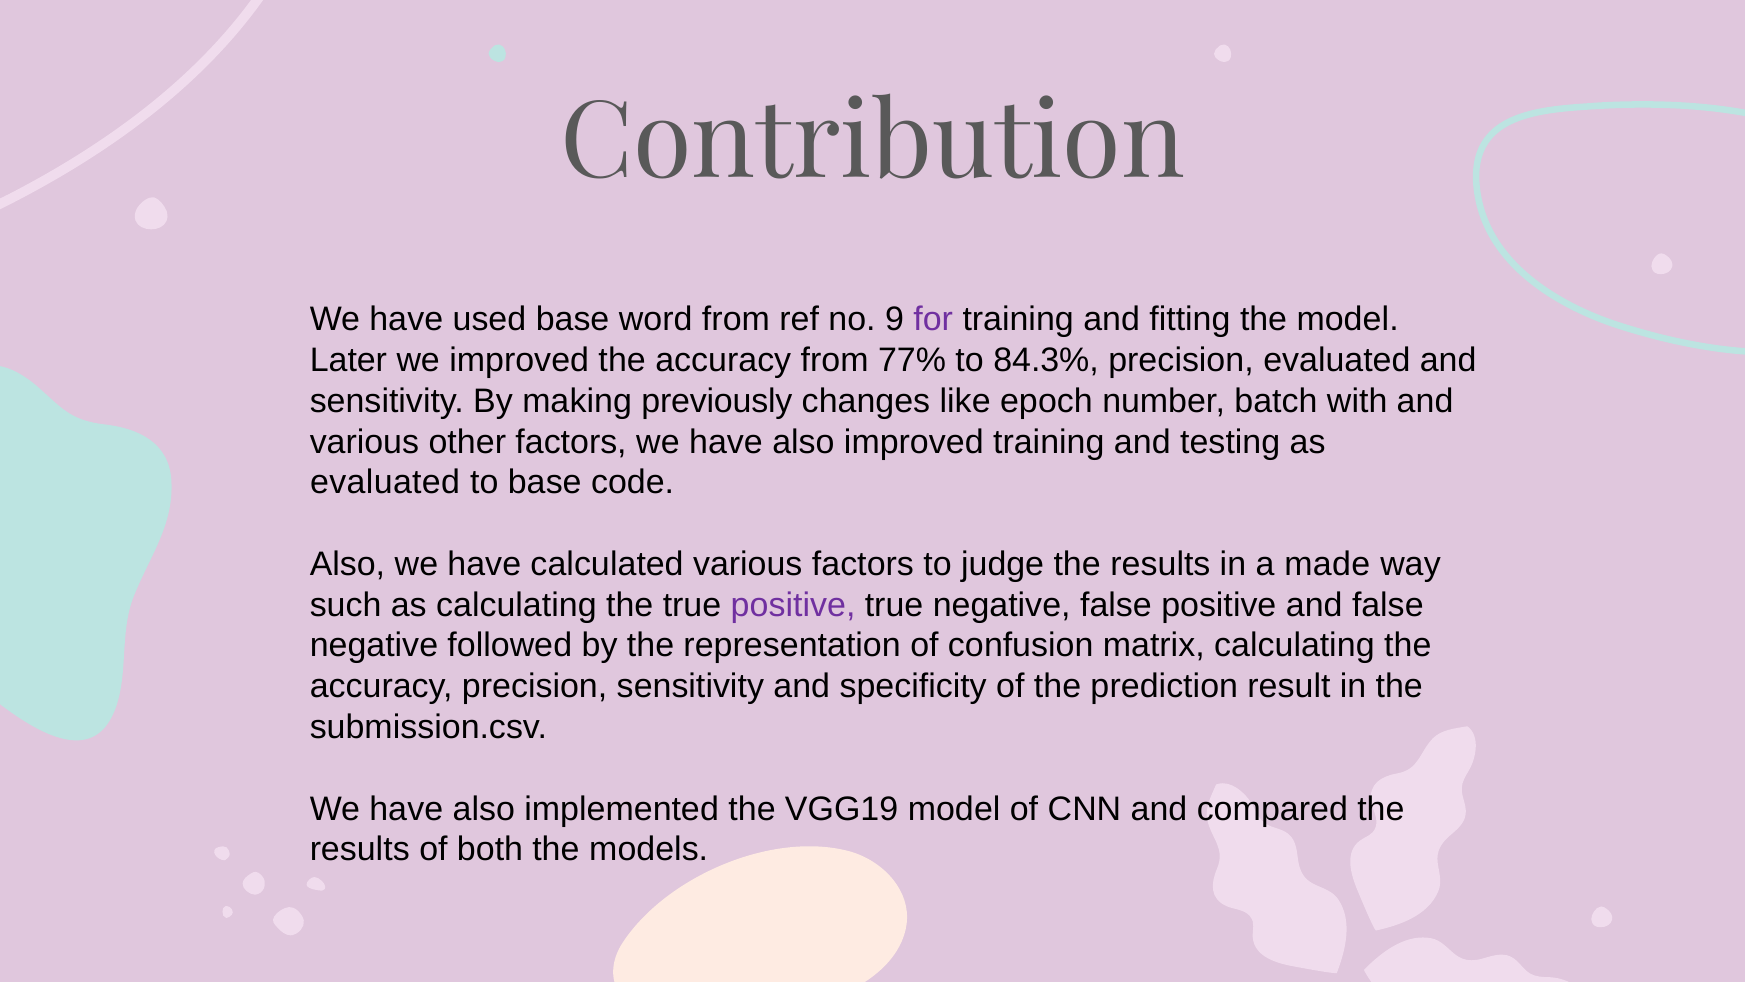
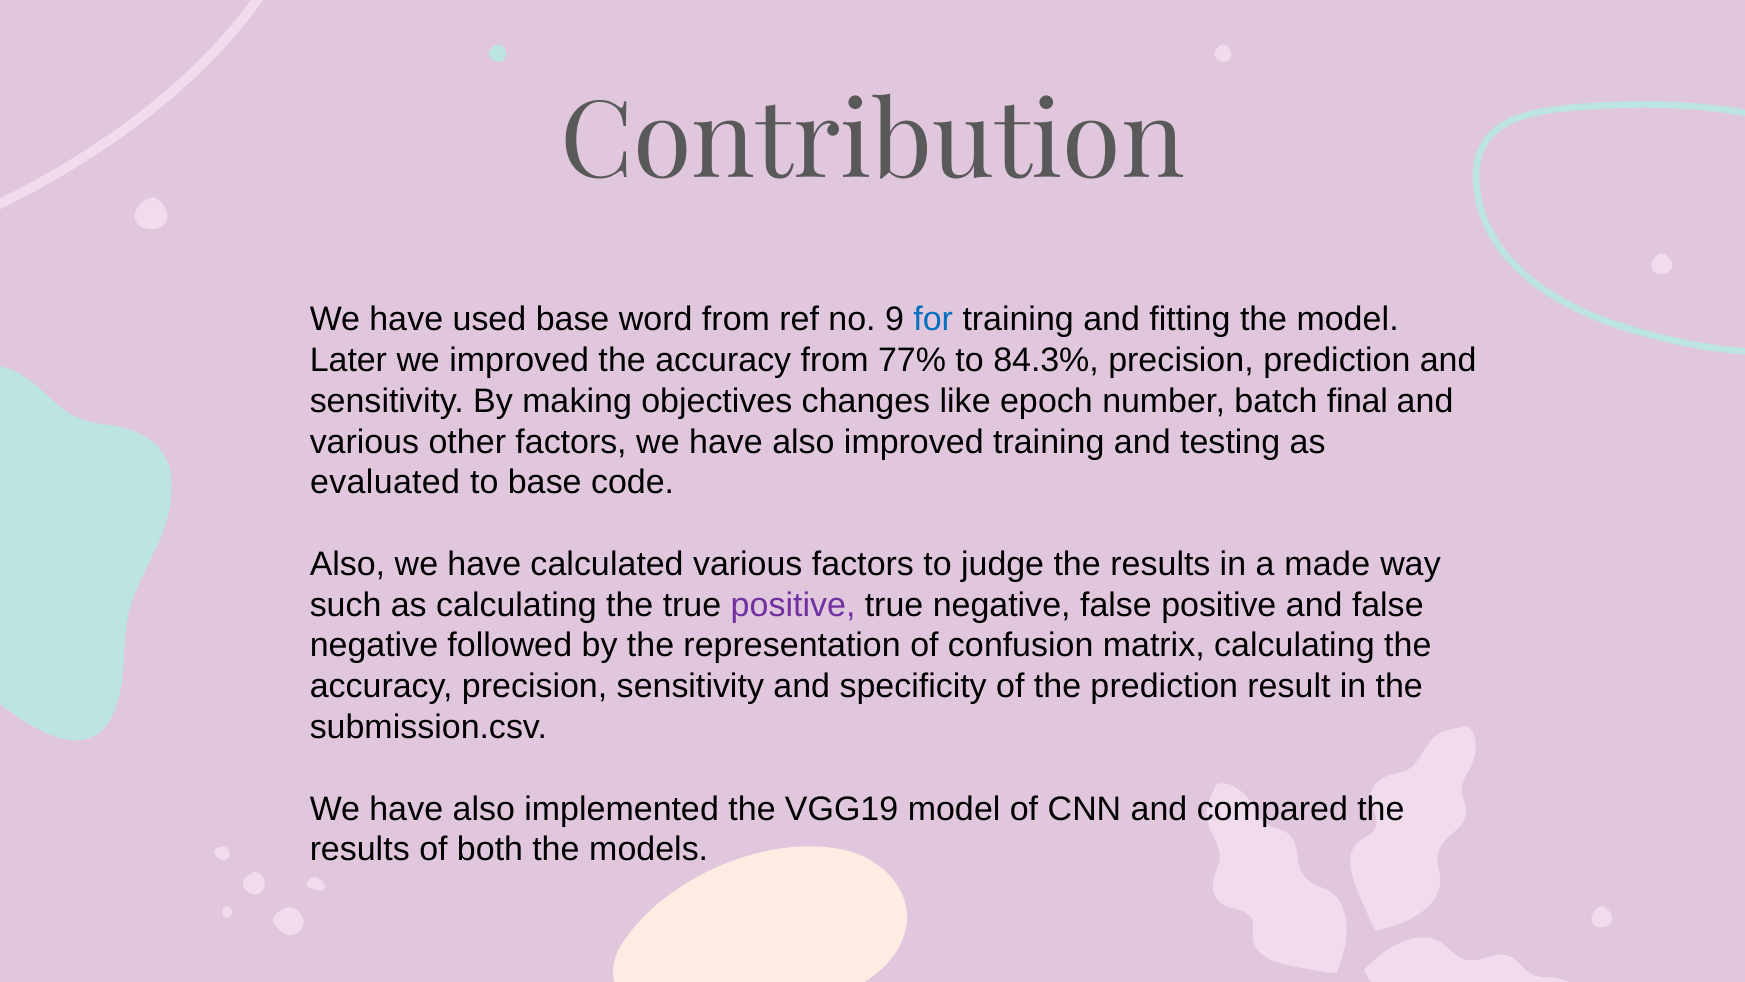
for colour: purple -> blue (933, 320)
precision evaluated: evaluated -> prediction (1337, 360)
previously: previously -> objectives (717, 401)
with: with -> final (1357, 401)
